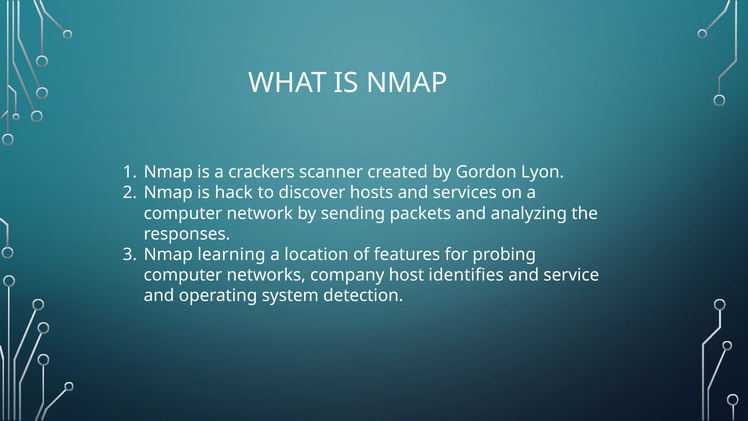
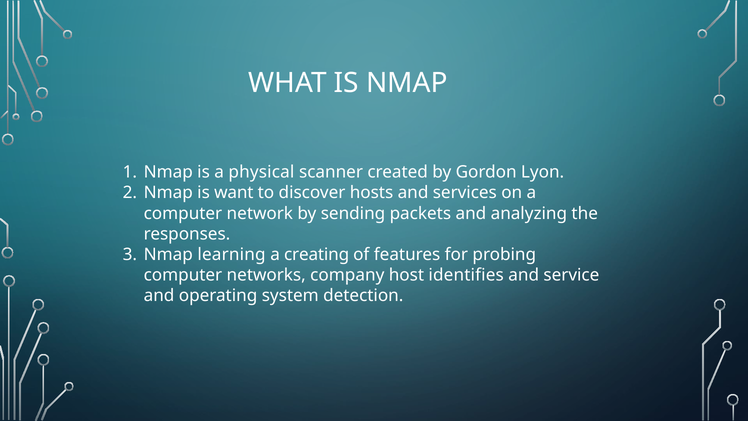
crackers: crackers -> physical (261, 172)
hack: hack -> want (234, 193)
location: location -> creating (317, 254)
